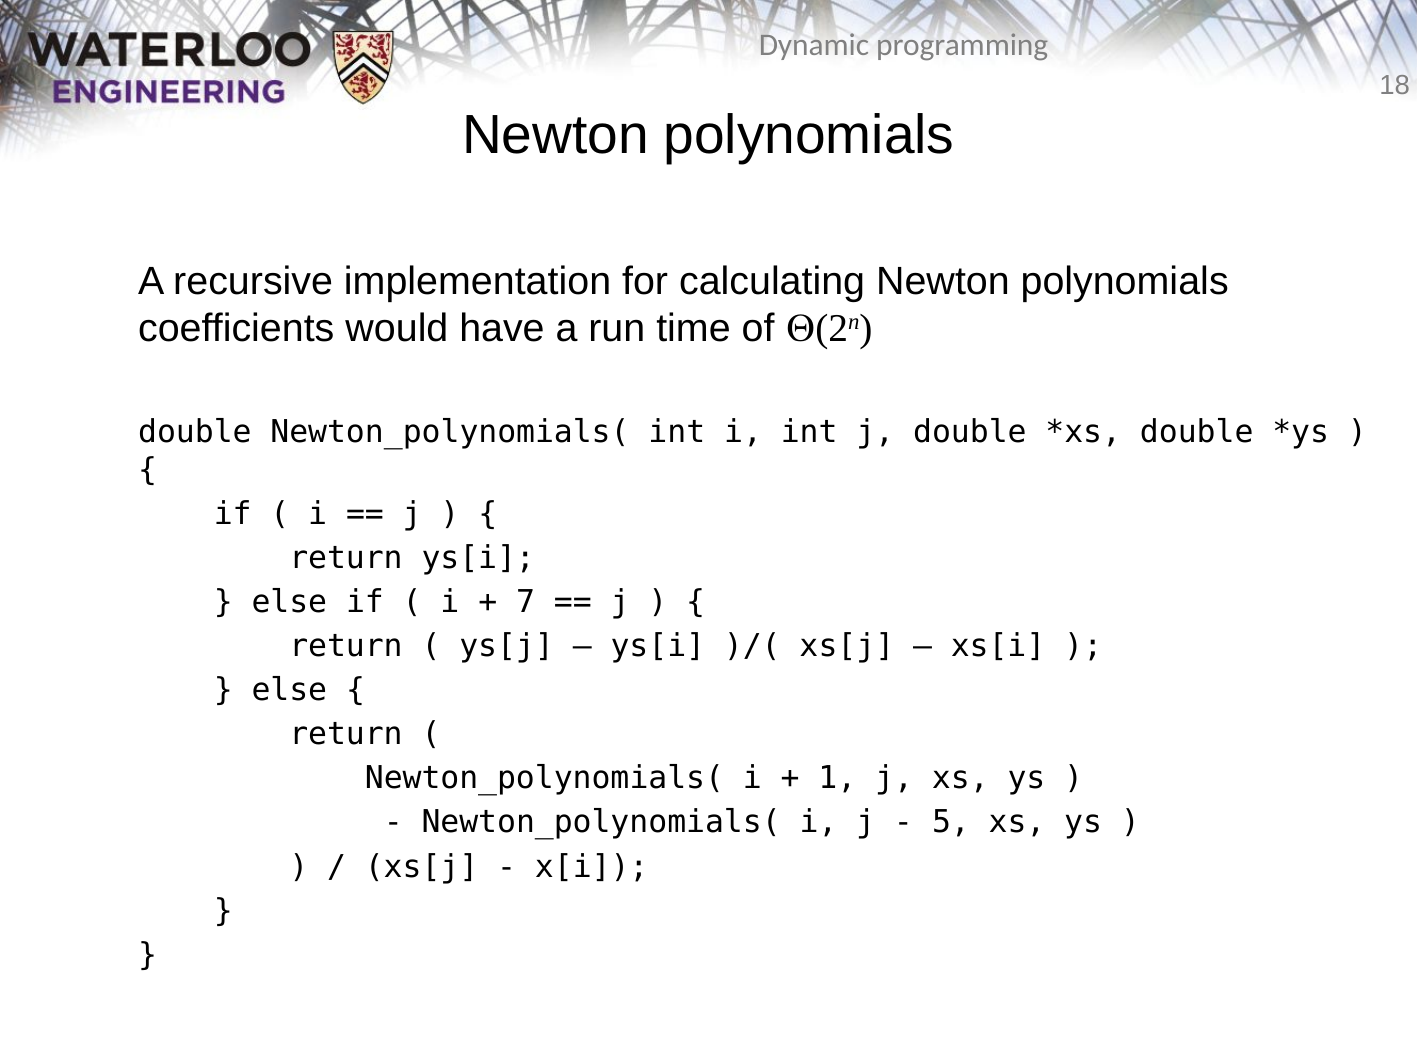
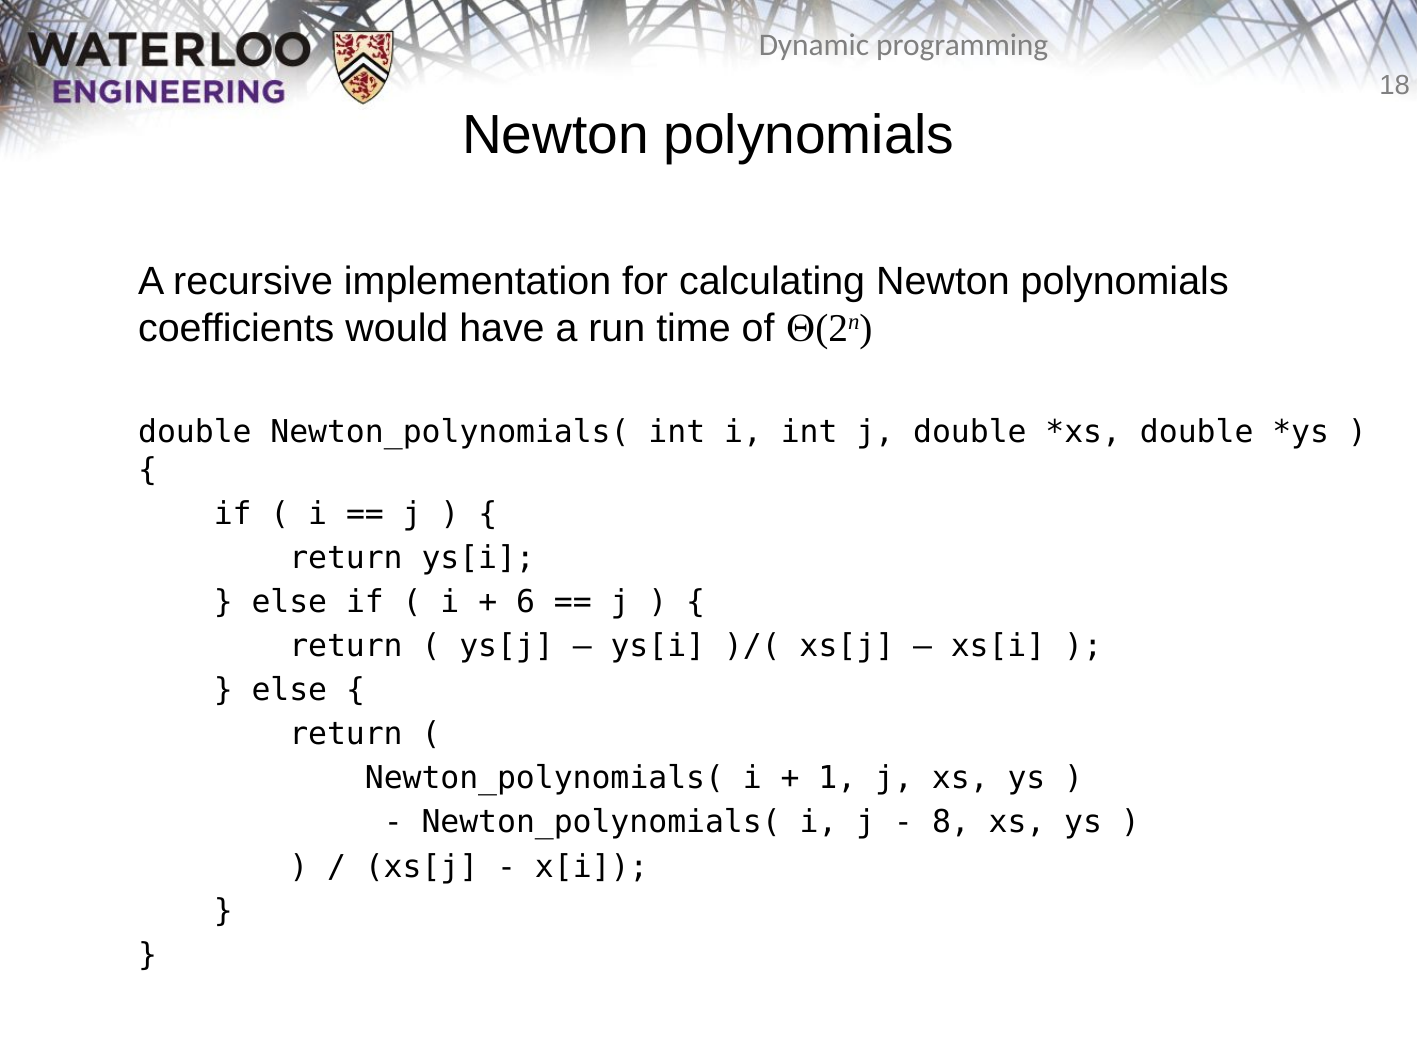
7: 7 -> 6 (526, 602)
5: 5 -> 8 (951, 822)
